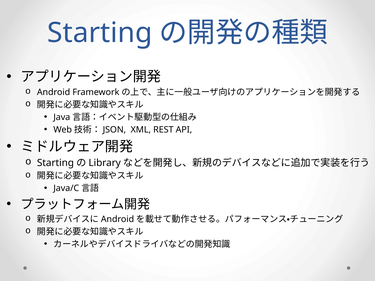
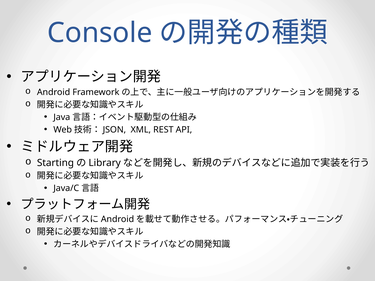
Starting: Starting -> Console (100, 33)
